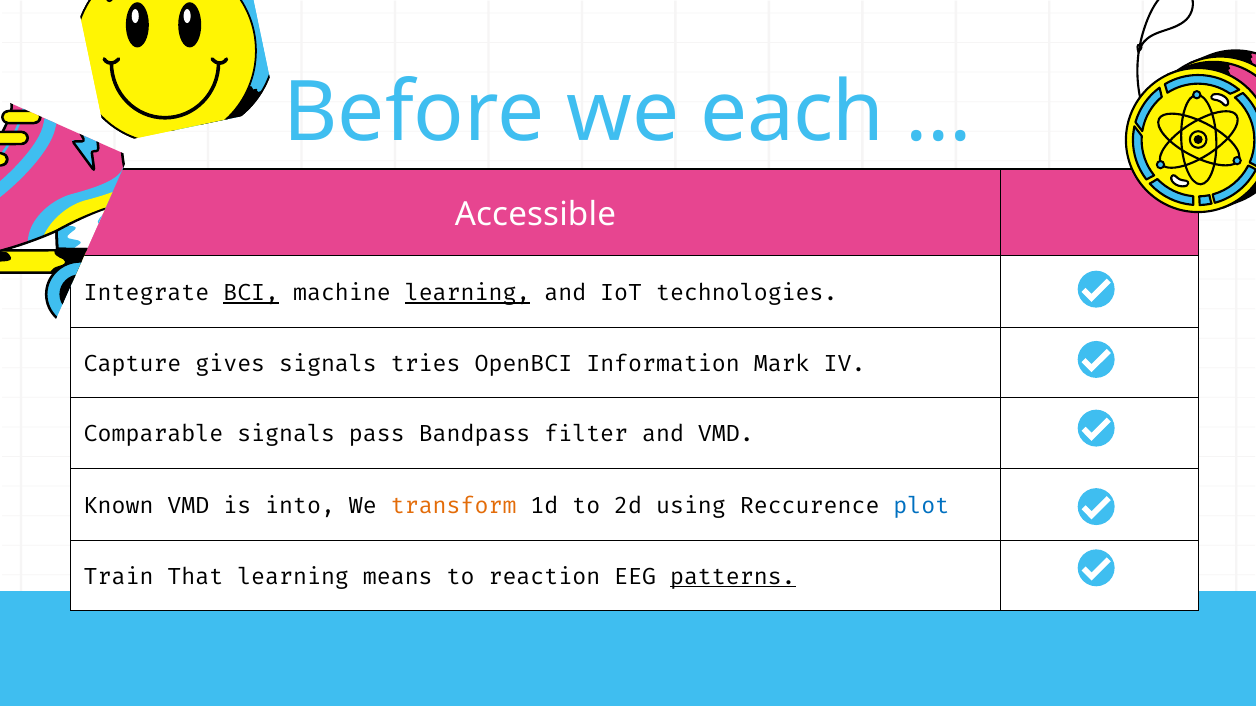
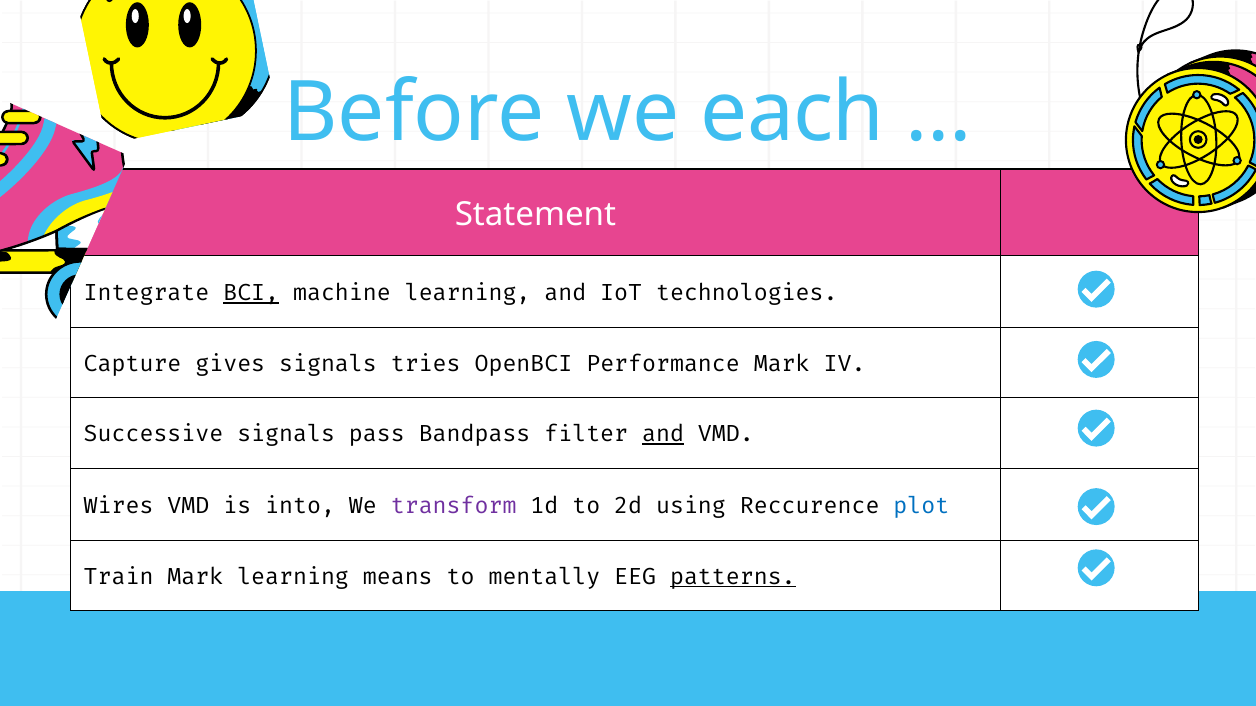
Accessible: Accessible -> Statement (535, 215)
learning underline: present -> none (468, 293)
Information: Information -> Performance (663, 364)
Comparable: Comparable -> Successive (154, 435)
and underline: none -> present (663, 435)
Known: Known -> Wires (119, 506)
transform colour: orange -> purple (454, 506)
Train That: That -> Mark (195, 577)
reaction: reaction -> mentally (544, 577)
